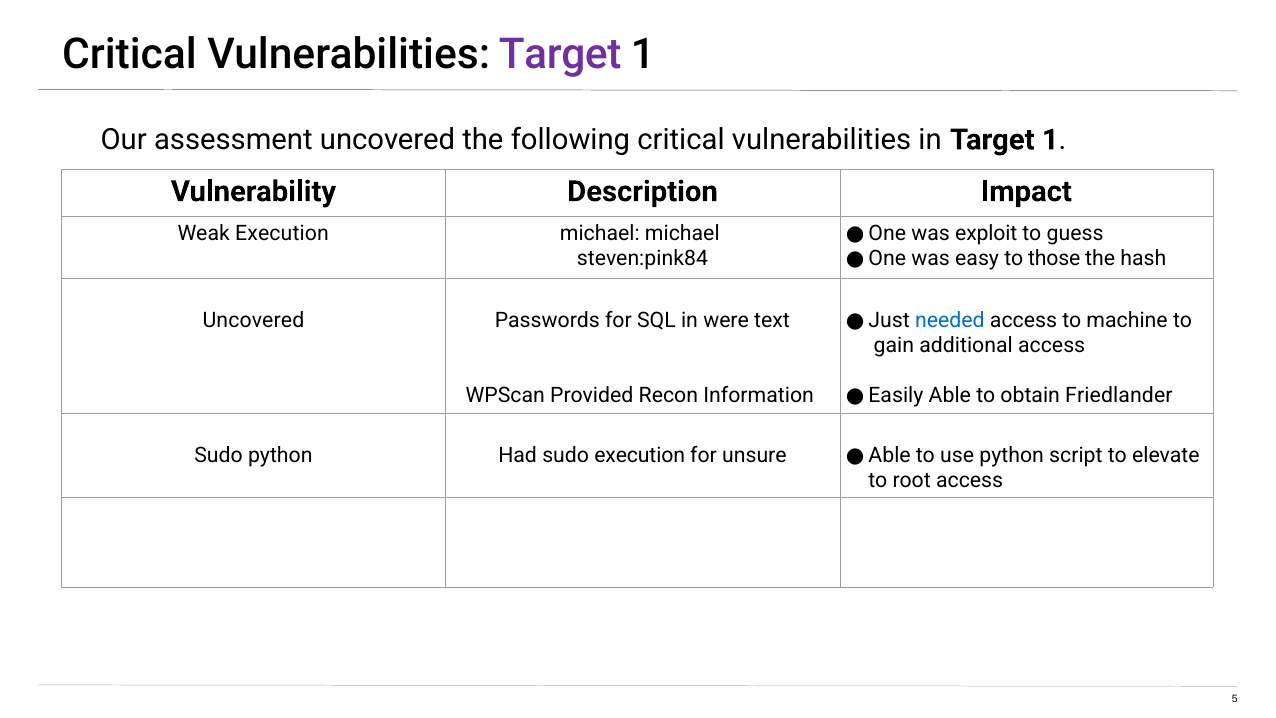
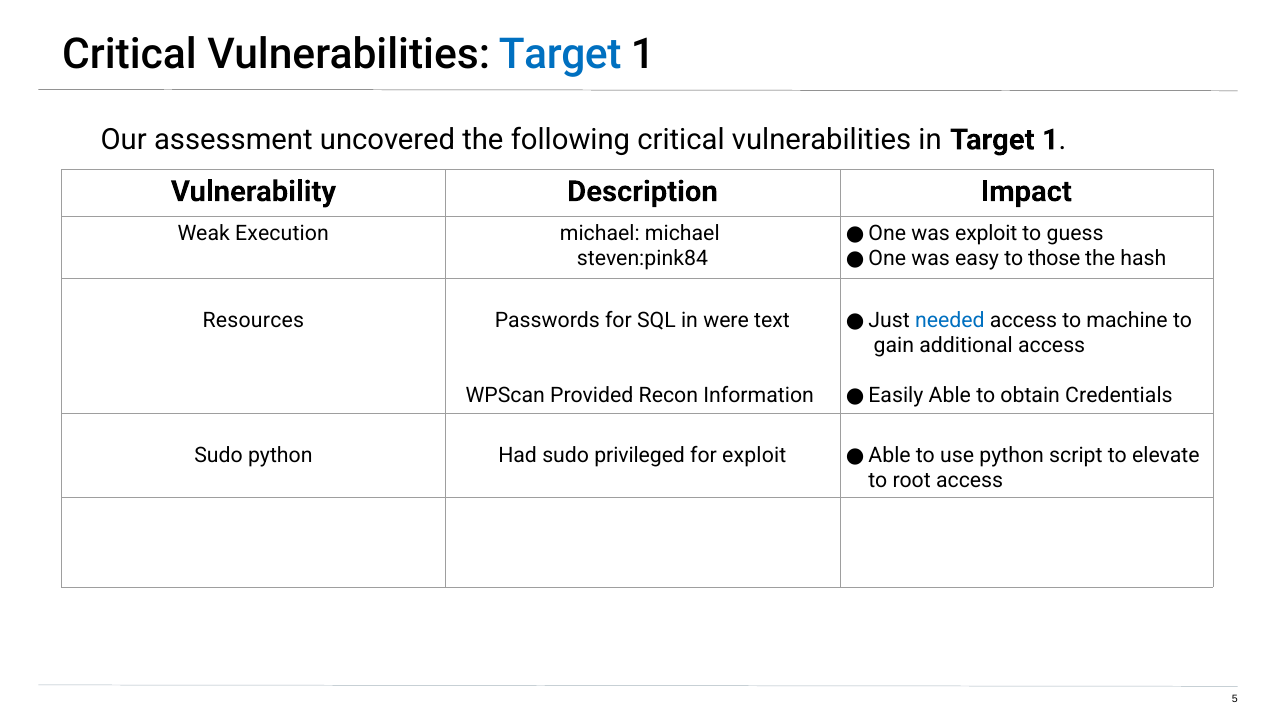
Target colour: purple -> blue (560, 54)
Uncovered: Uncovered -> Resources (253, 321)
Friedlander: Friedlander -> Credentials (1119, 396)
sudo execution: execution -> privileged (640, 455)
for unsure: unsure -> exploit (754, 455)
